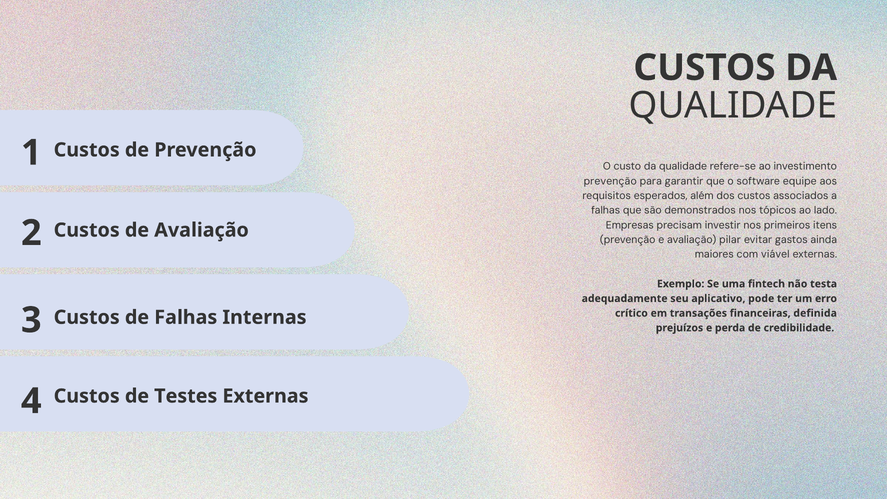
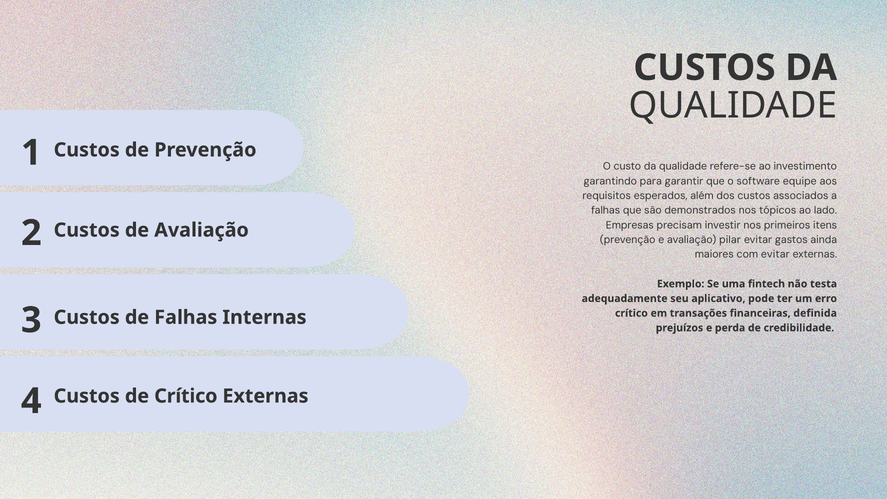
prevenção: prevenção -> garantindo (610, 181)
com viável: viável -> evitar (775, 255)
de Testes: Testes -> Crítico (186, 396)
